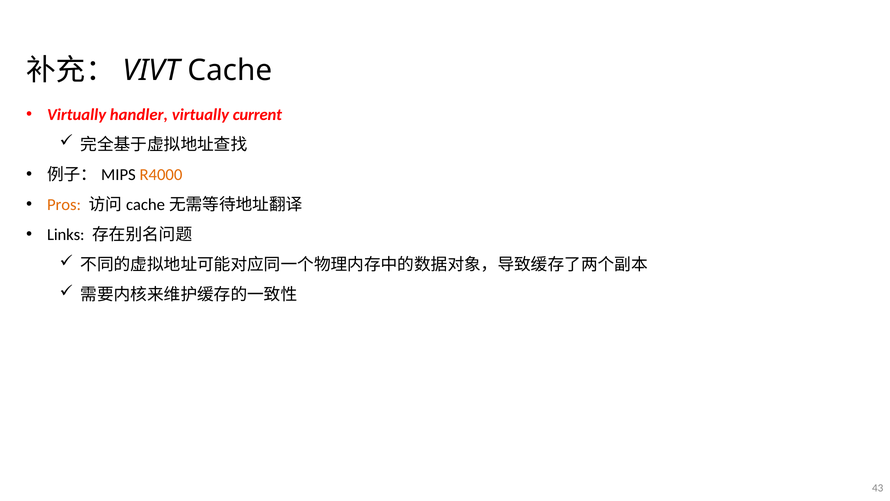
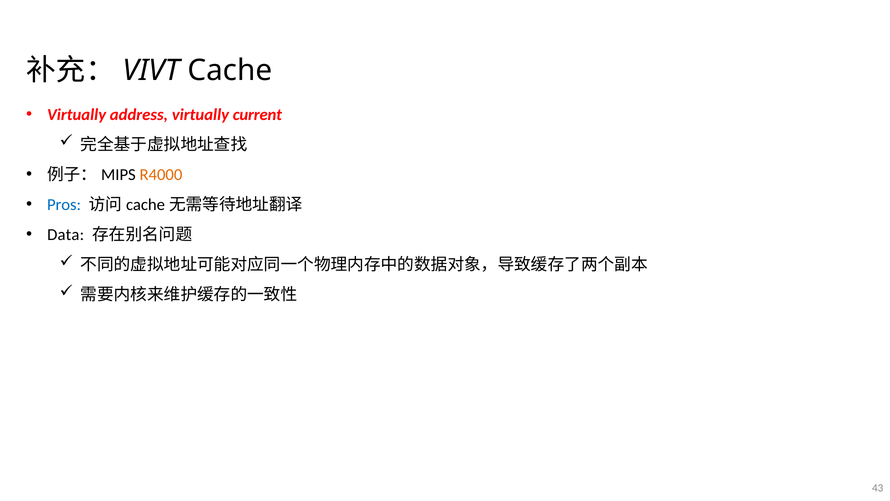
handler: handler -> address (139, 114)
Pros colour: orange -> blue (64, 205)
Links: Links -> Data (66, 235)
